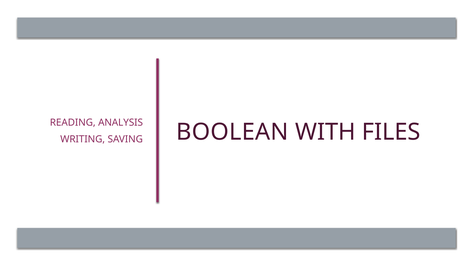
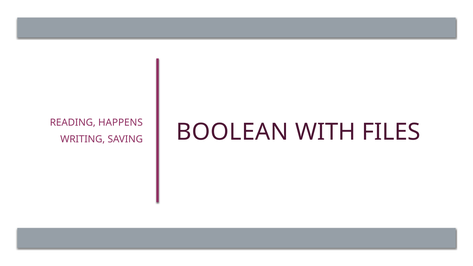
ANALYSIS: ANALYSIS -> HAPPENS (120, 123)
